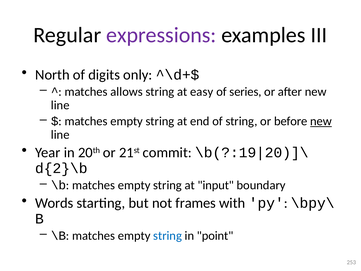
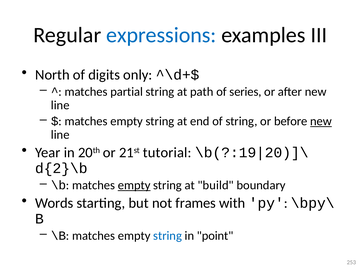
expressions colour: purple -> blue (161, 35)
allows: allows -> partial (127, 92)
easy: easy -> path (202, 92)
commit: commit -> tutorial (167, 152)
empty underline: none -> present (134, 185)
input: input -> build (216, 185)
